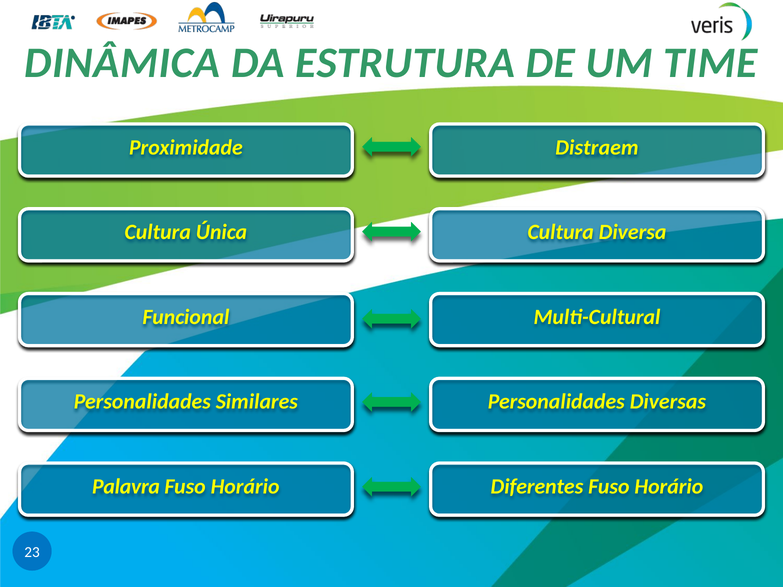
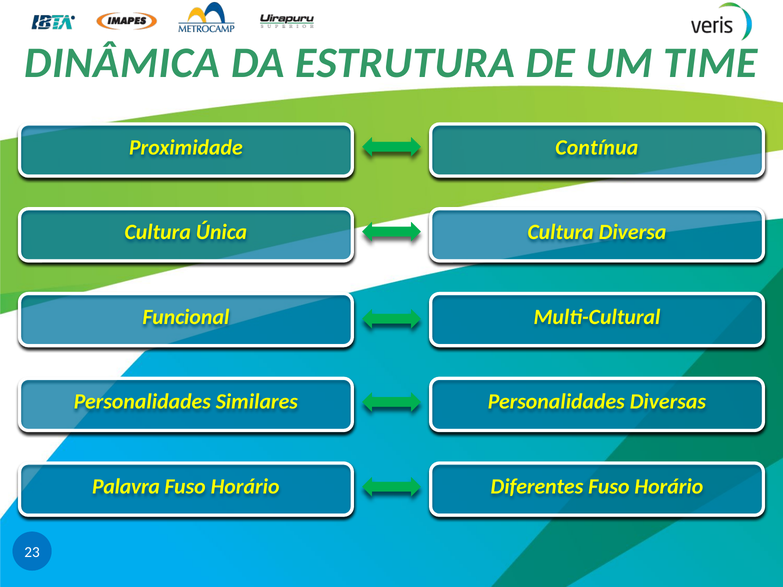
Distraem: Distraem -> Contínua (597, 147)
